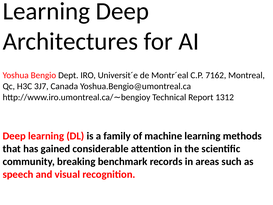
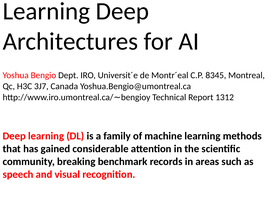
7162: 7162 -> 8345 (216, 75)
